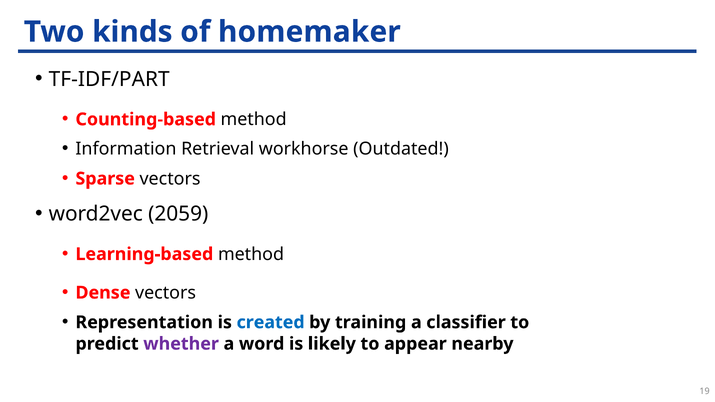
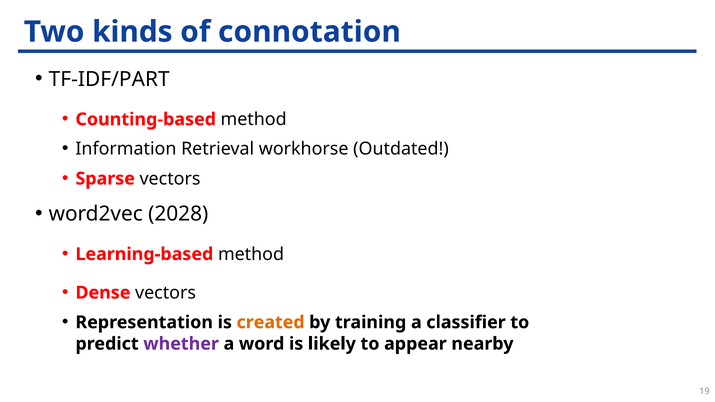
homemaker: homemaker -> connotation (309, 32)
2059: 2059 -> 2028 (178, 214)
created colour: blue -> orange (271, 322)
